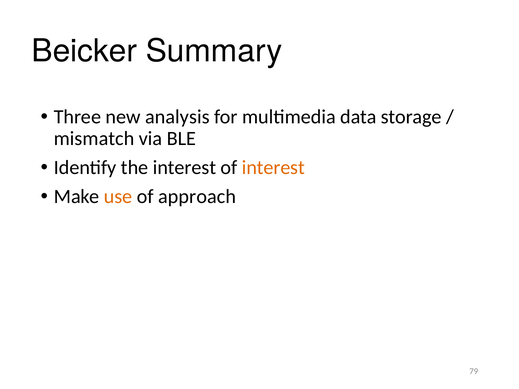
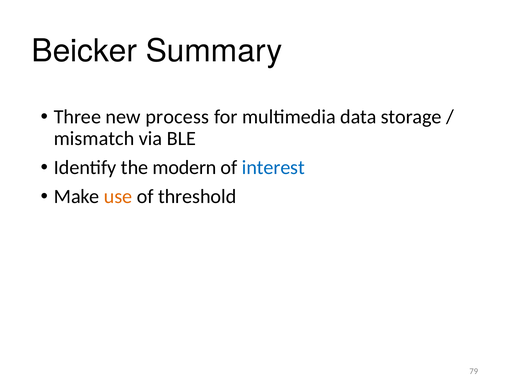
analysis: analysis -> process (177, 117)
the interest: interest -> modern (185, 168)
interest colour: orange -> blue (273, 168)
approach: approach -> threshold (197, 197)
